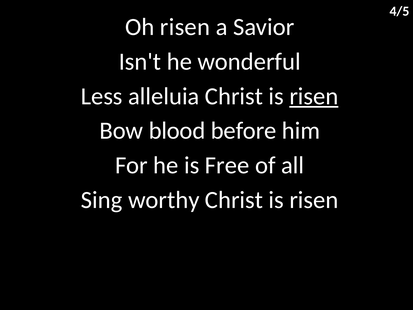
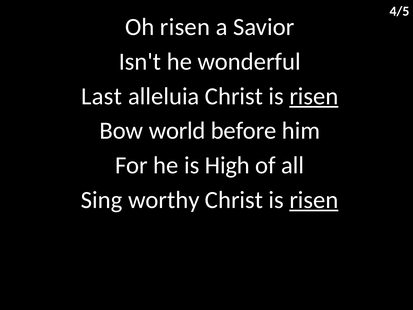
Less: Less -> Last (102, 96)
blood: blood -> world (177, 131)
Free: Free -> High (227, 165)
risen underline: none -> present (314, 200)
